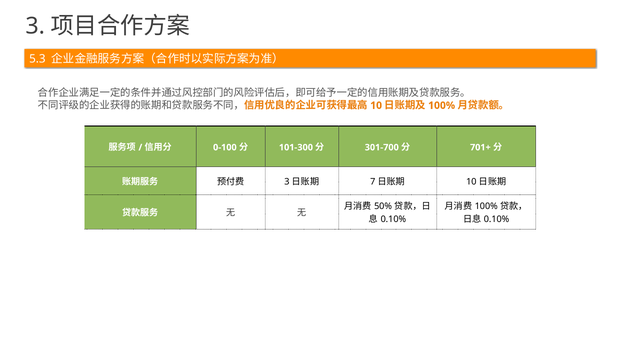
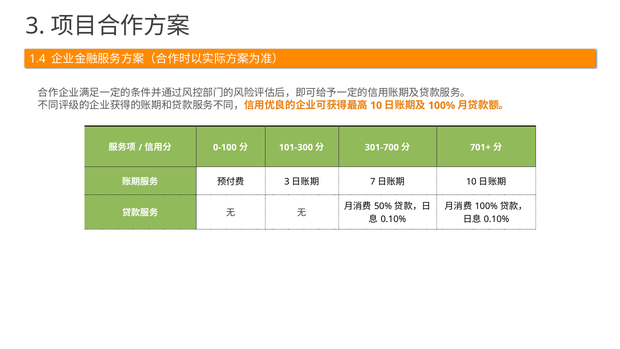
5.3: 5.3 -> 1.4 (37, 59)
